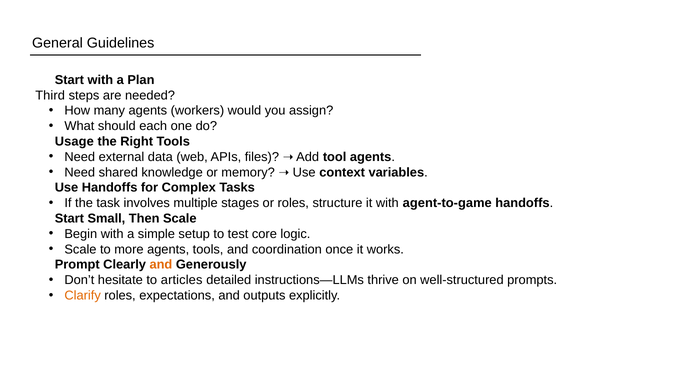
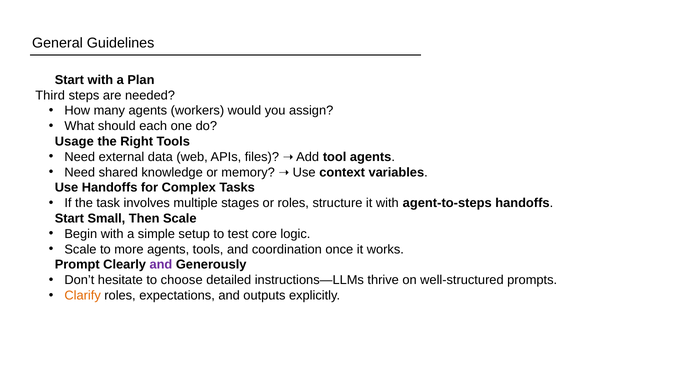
agent-to-game: agent-to-game -> agent-to-steps (447, 203)
and colour: orange -> purple (161, 265)
articles: articles -> choose (182, 280)
